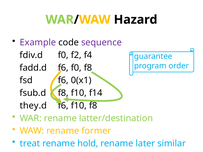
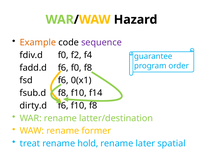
Example colour: purple -> orange (38, 43)
they.d: they.d -> dirty.d (33, 106)
similar: similar -> spatial (172, 144)
